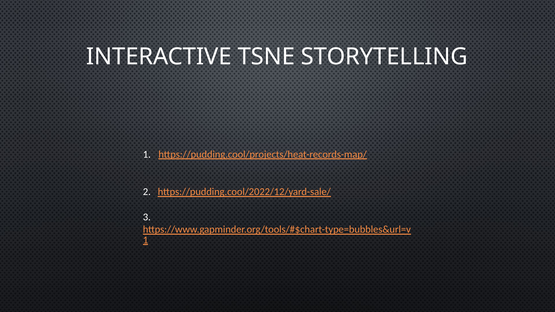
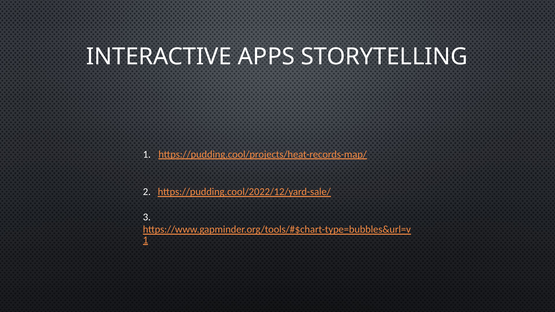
TSNE: TSNE -> APPS (266, 57)
